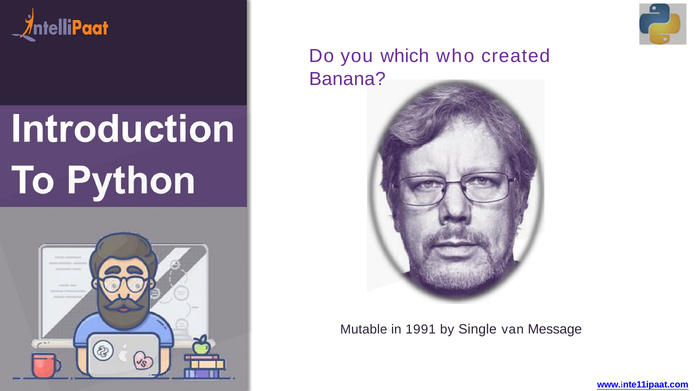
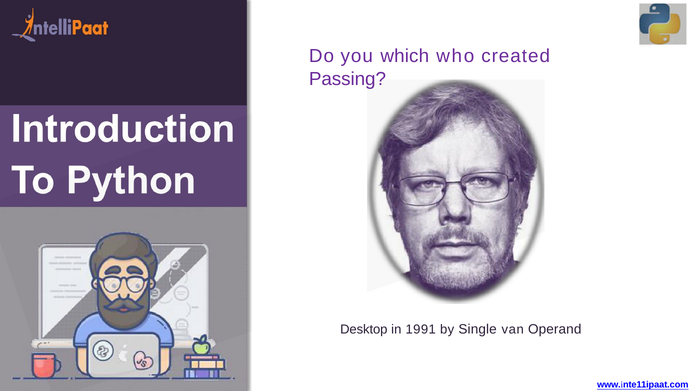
Banana: Banana -> Passing (347, 79)
Mutable: Mutable -> Desktop (364, 330)
Message: Message -> Operand (555, 330)
